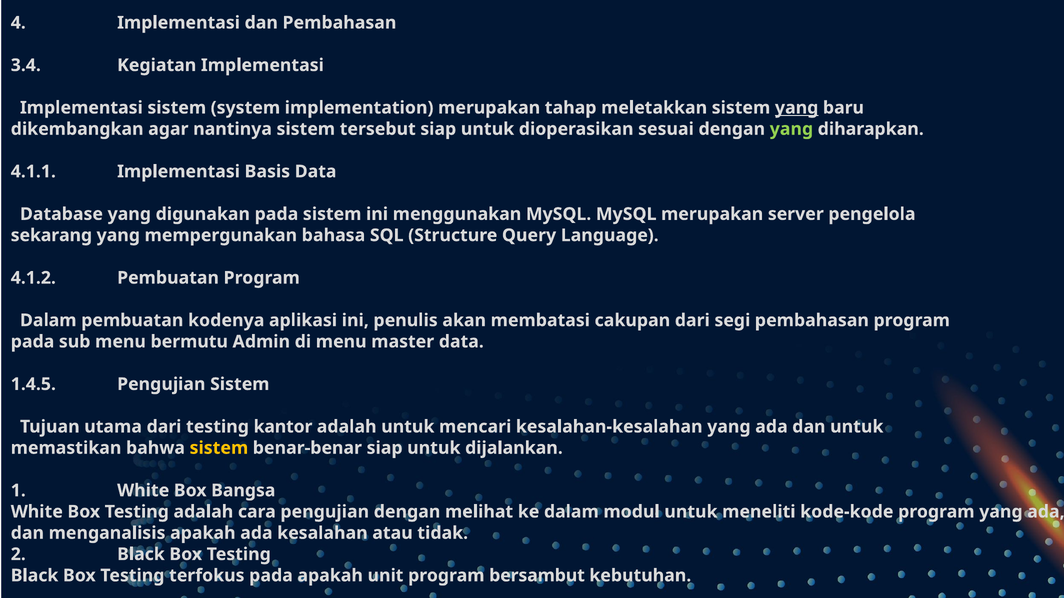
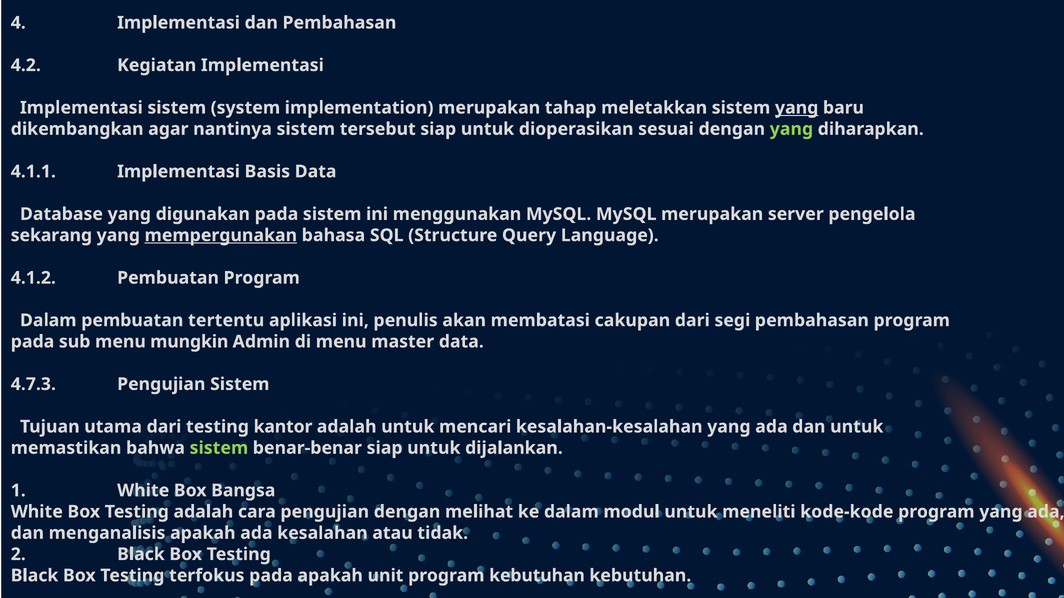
3.4: 3.4 -> 4.2 (26, 65)
mempergunakan underline: none -> present (221, 236)
kodenya: kodenya -> tertentu (226, 321)
bermutu: bermutu -> mungkin (189, 342)
1.4.5: 1.4.5 -> 4.7.3 (33, 384)
sistem colour: yellow -> light green (219, 448)
program bersambut: bersambut -> kebutuhan (537, 576)
